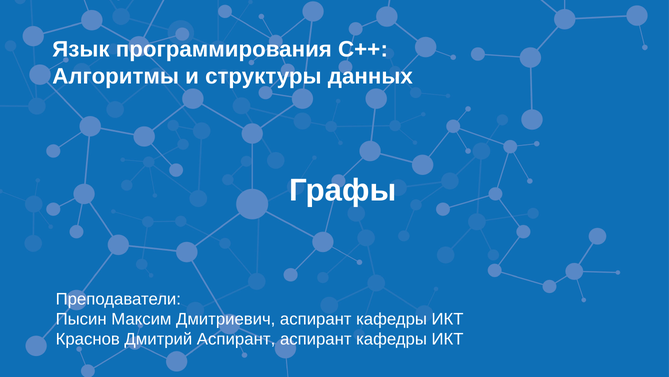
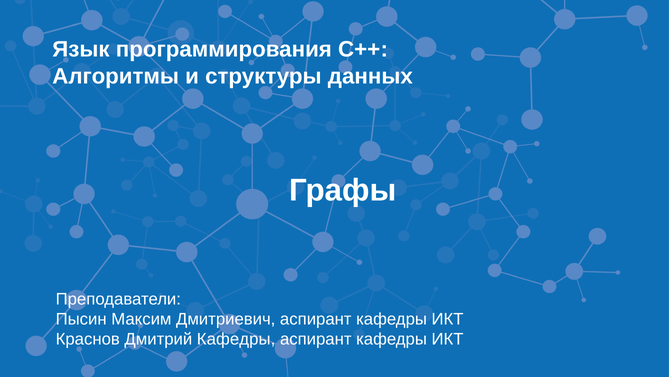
Дмитрий Аспирант: Аспирант -> Кафедры (236, 339)
